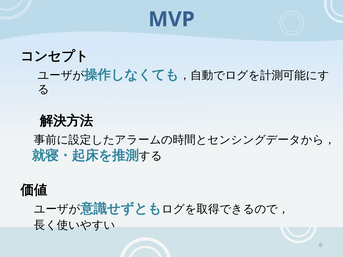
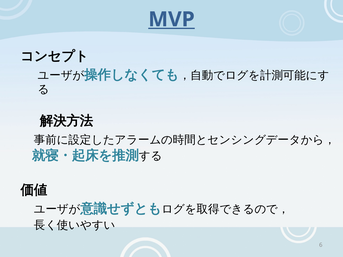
MVP underline: none -> present (171, 19)
